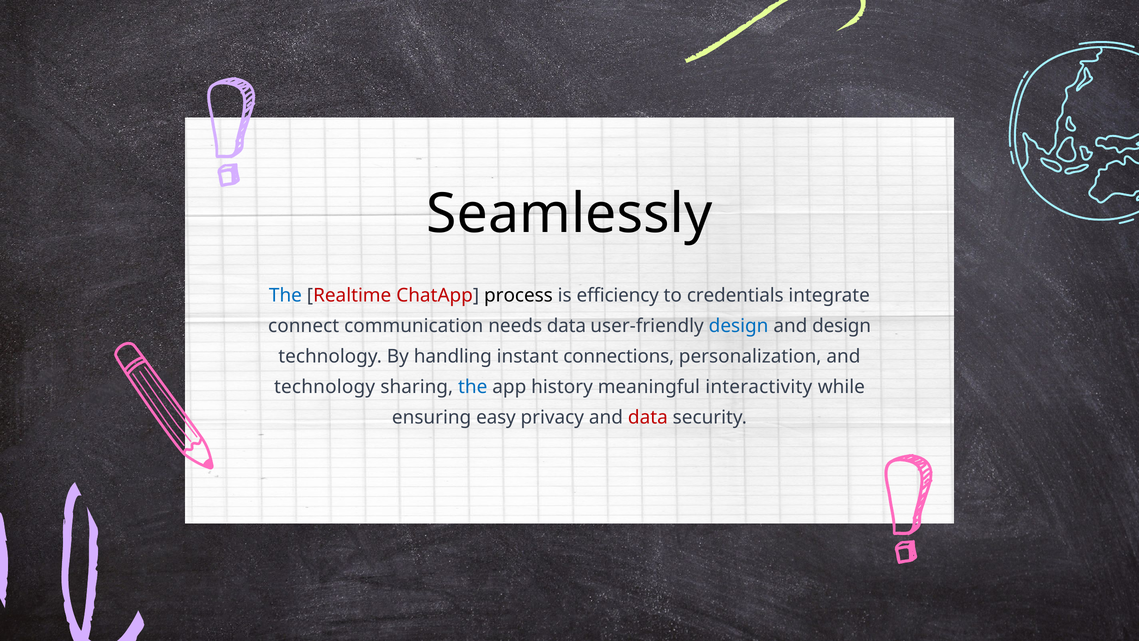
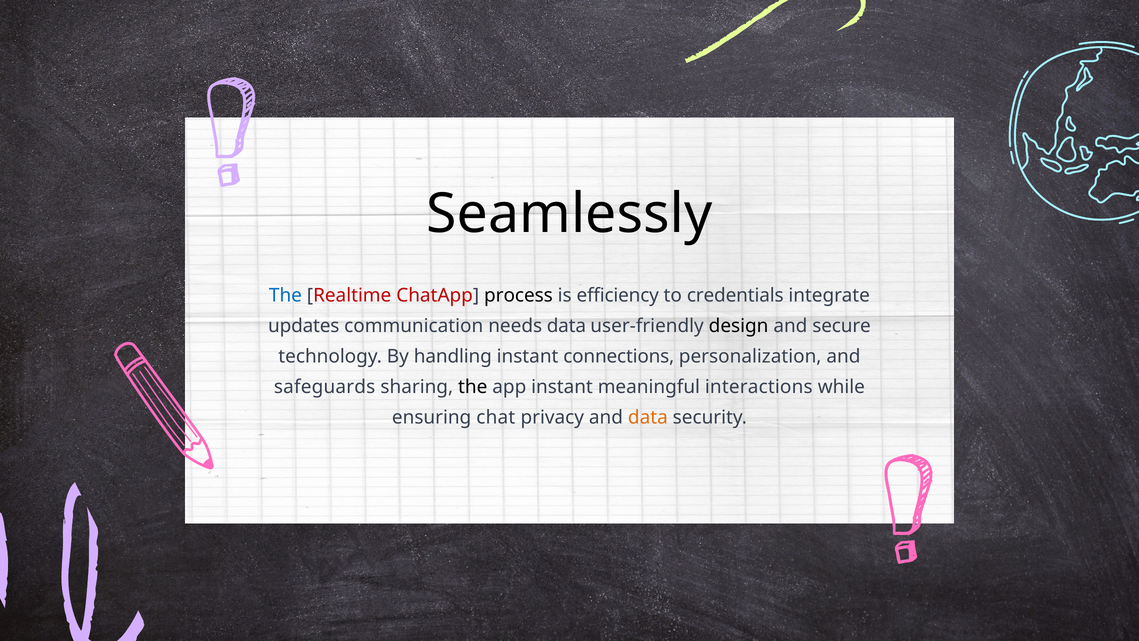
connect: connect -> updates (304, 326)
design colour: blue -> black (739, 326)
and design: design -> secure (842, 326)
technology: technology -> safeguards (325, 387)
the colour: blue -> black (473, 387)
app history: history -> instant (562, 387)
interactivity: interactivity -> interactions (759, 387)
easy: easy -> chat (496, 417)
data colour: red -> orange (648, 417)
